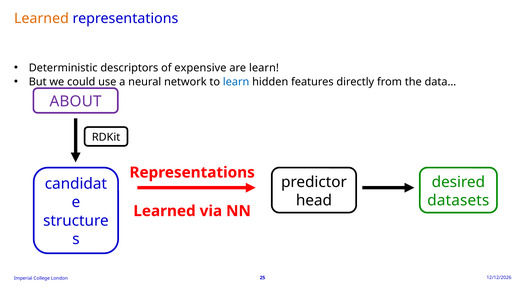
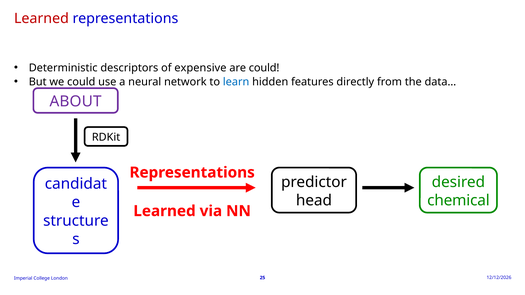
Learned colour: orange -> red (41, 18)
are learn: learn -> could (264, 68)
datasets: datasets -> chemical (458, 201)
